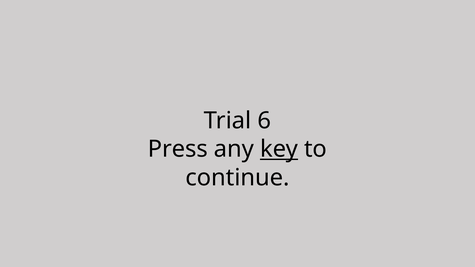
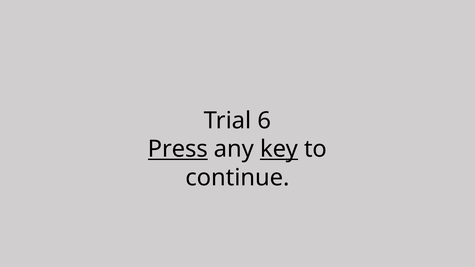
Press underline: none -> present (178, 149)
